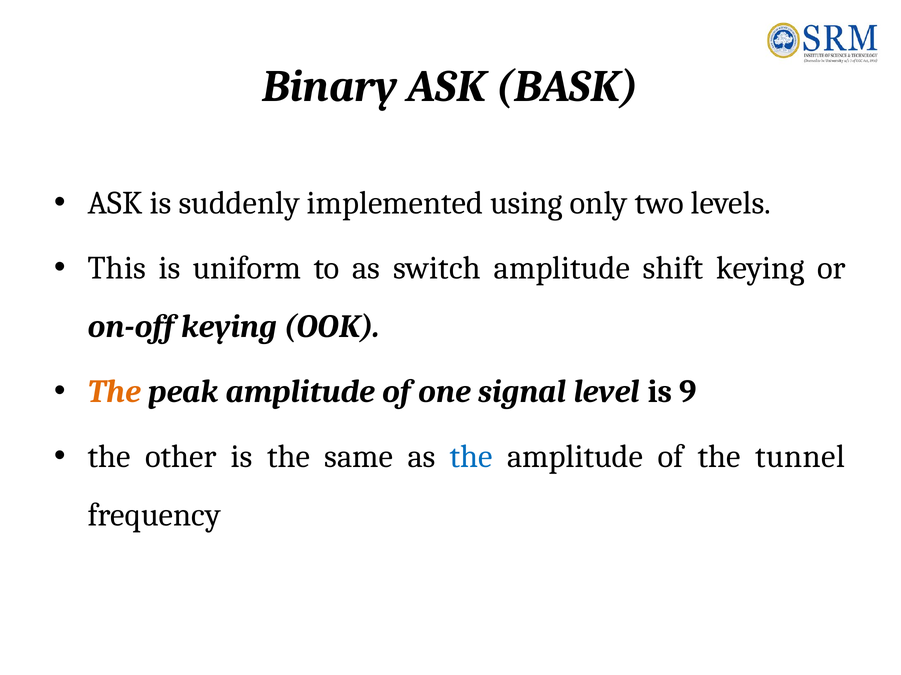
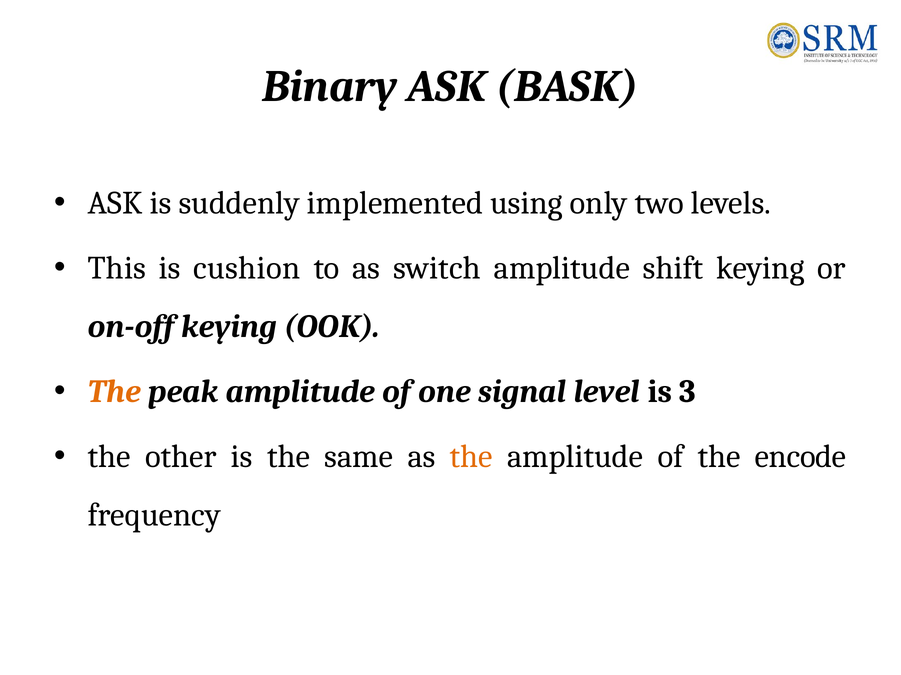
uniform: uniform -> cushion (247, 269)
9: 9 -> 3 (688, 392)
the colour: blue -> orange (471, 457)
tunnel: tunnel -> encode (801, 457)
